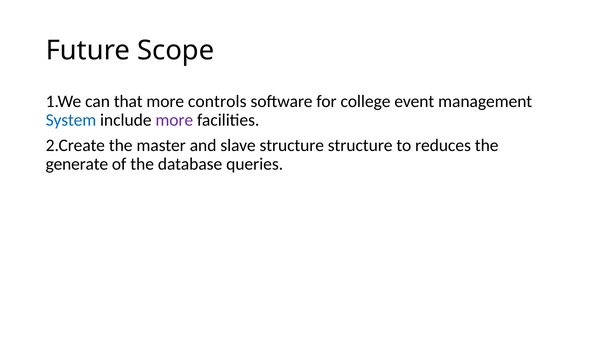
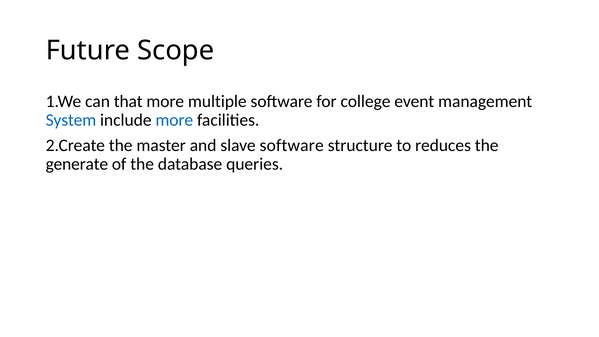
controls: controls -> multiple (217, 101)
more colour: purple -> blue (174, 120)
slave structure: structure -> software (292, 145)
